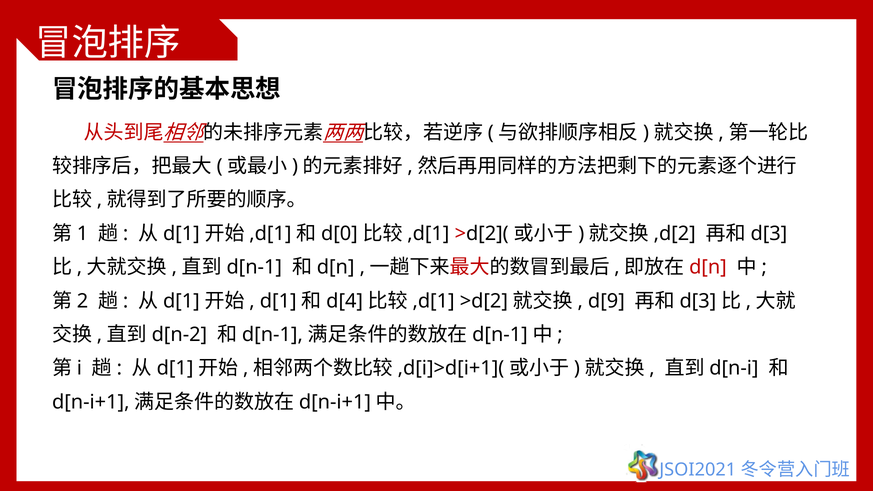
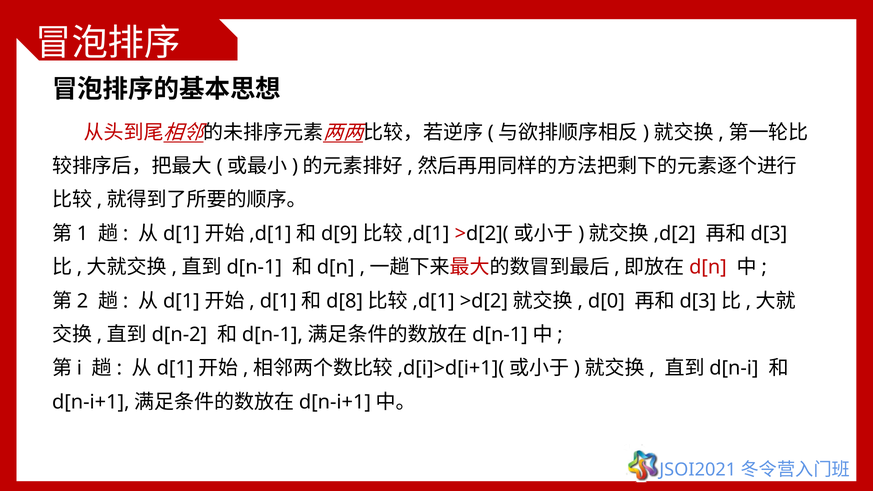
d[0: d[0 -> d[9 (339, 234)
d[4: d[4 -> d[8 (345, 301)
d[9: d[9 -> d[0 (606, 301)
